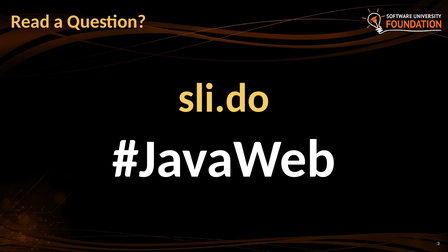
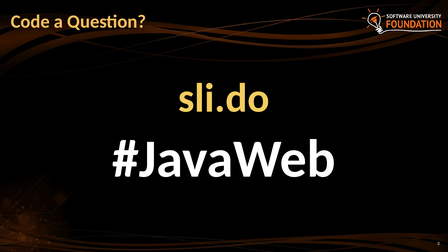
Read: Read -> Code (30, 22)
